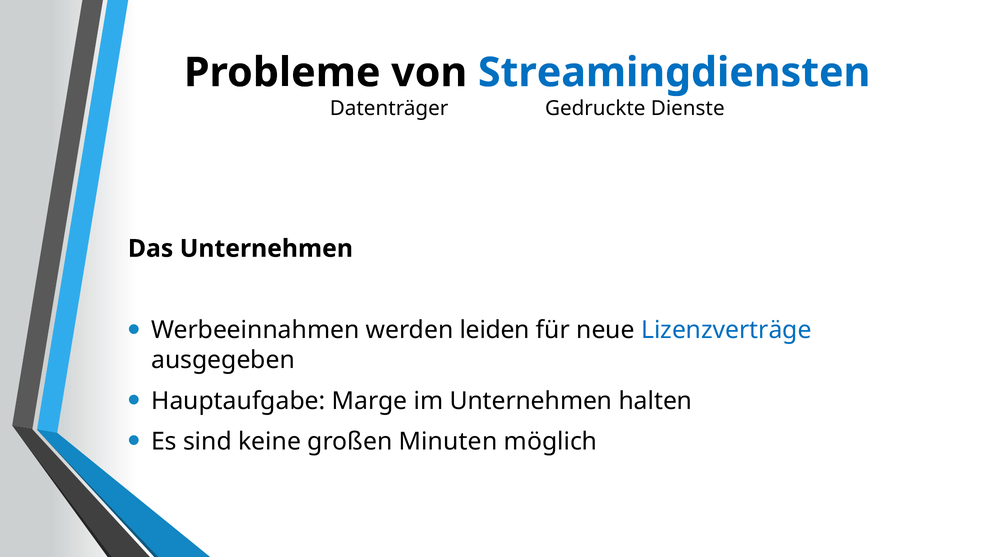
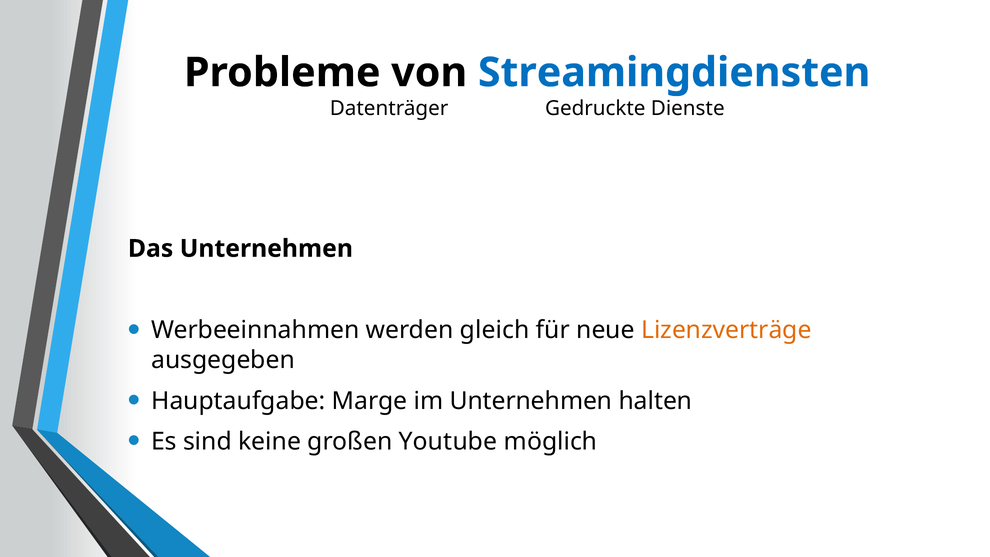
leiden: leiden -> gleich (495, 330)
Lizenzverträge colour: blue -> orange (726, 330)
Minuten: Minuten -> Youtube (448, 442)
